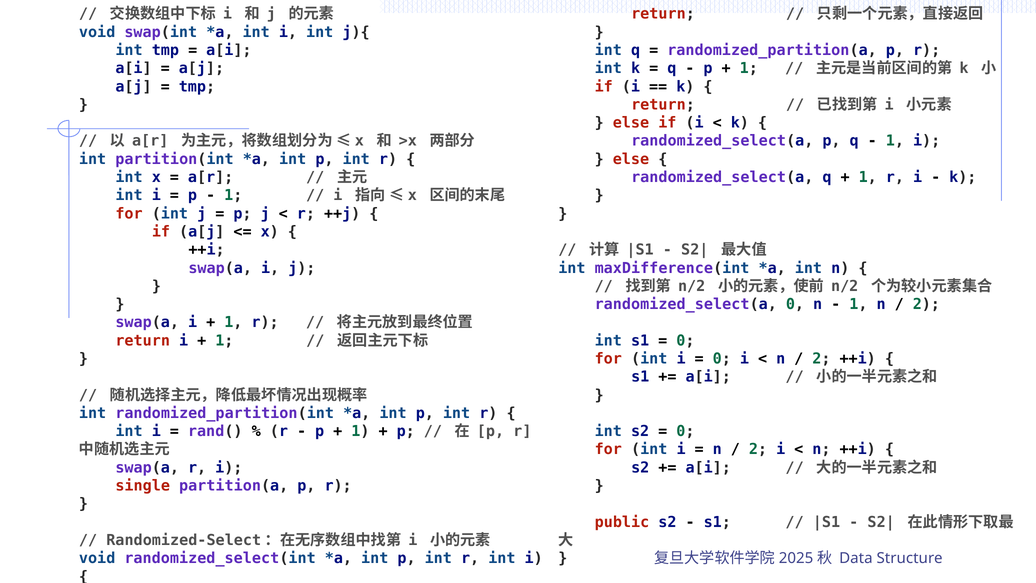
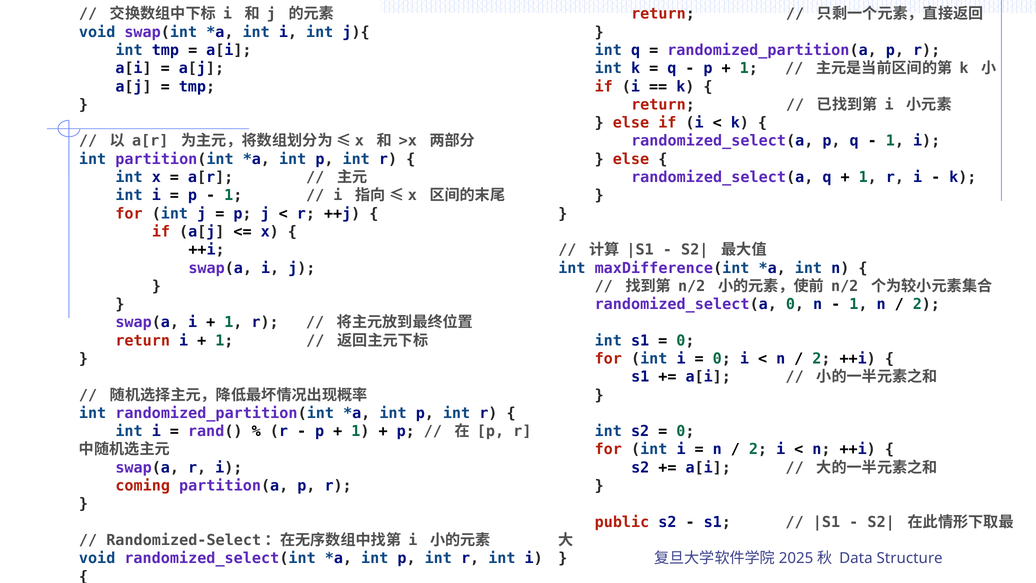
single: single -> coming (143, 486)
